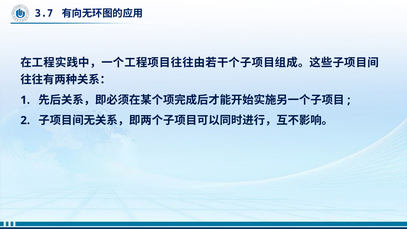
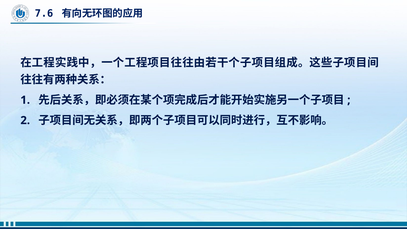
3.7: 3.7 -> 7.6 (44, 13)
